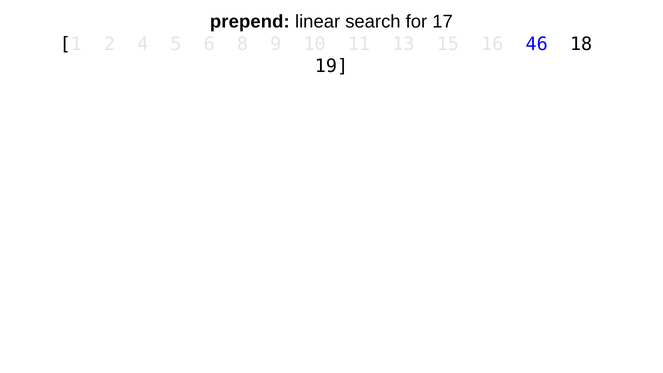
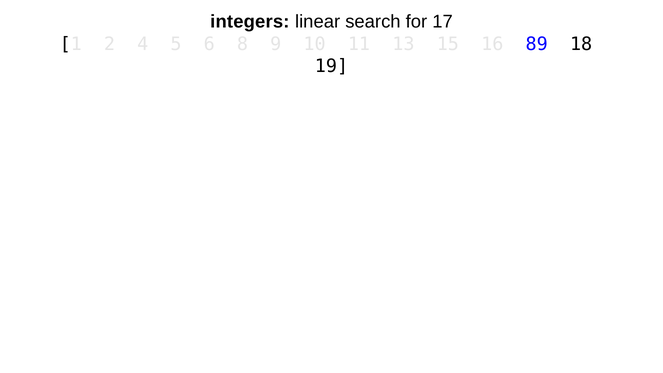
prepend: prepend -> integers (250, 22)
46: 46 -> 89 (537, 44)
